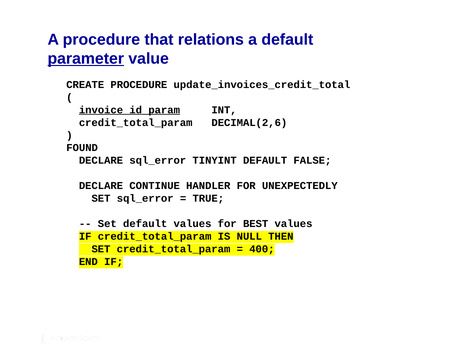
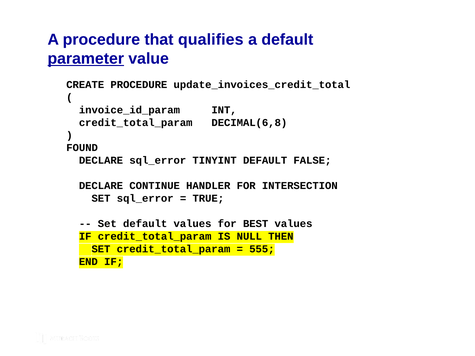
relations: relations -> qualifies (211, 40)
invoice_id_param underline: present -> none (129, 110)
DECIMAL(2,6: DECIMAL(2,6 -> DECIMAL(6,8 (249, 123)
UNEXPECTEDLY: UNEXPECTEDLY -> INTERSECTION (300, 186)
400: 400 -> 555 (262, 249)
